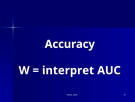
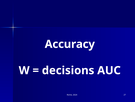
interpret: interpret -> decisions (68, 70)
